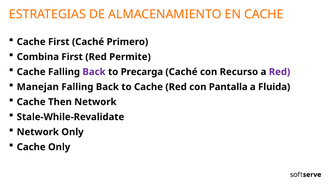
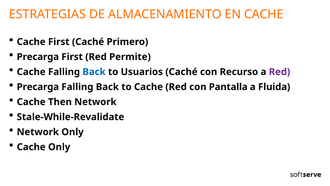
Combina: Combina -> Precarga (38, 57)
Back colour: purple -> blue (94, 72)
Precarga: Precarga -> Usuarios (142, 72)
Manejan: Manejan -> Precarga (38, 87)
